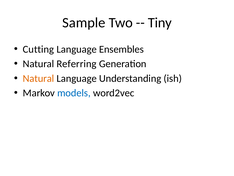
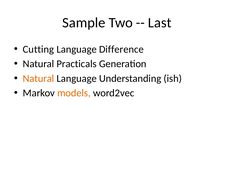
Tiny: Tiny -> Last (160, 23)
Ensembles: Ensembles -> Difference (121, 49)
Referring: Referring -> Practicals (77, 64)
models colour: blue -> orange (74, 93)
